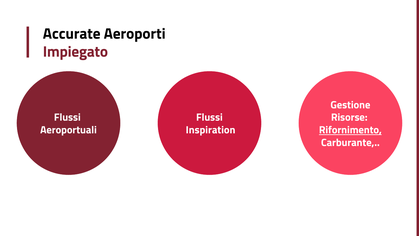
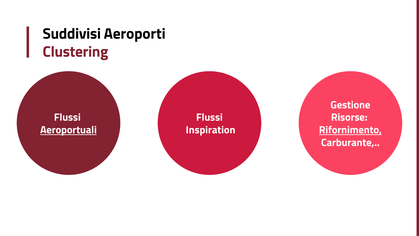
Accurate: Accurate -> Suddivisi (72, 34)
Impiegato: Impiegato -> Clustering (75, 52)
Aeroportuali underline: none -> present (68, 130)
